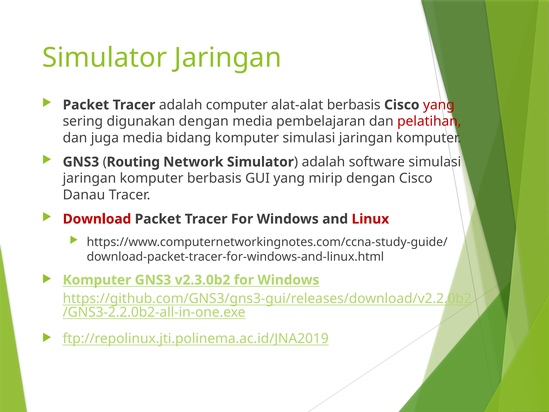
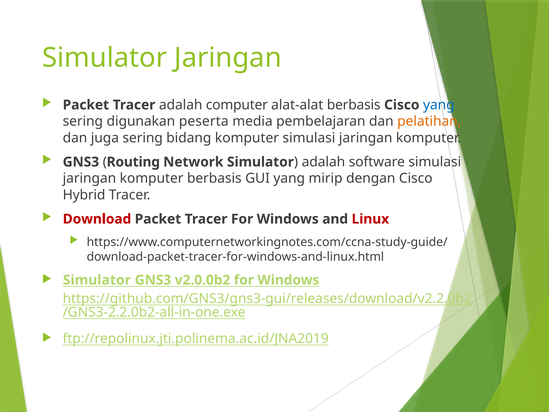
yang colour: red -> blue (439, 105)
digunakan dengan: dengan -> peserta (204, 121)
pelatihan colour: red -> orange (429, 121)
juga media: media -> sering (143, 138)
Danau: Danau -> Hybrid (84, 195)
Komputer: Komputer -> Simulator (97, 280)
v2.3.0b2: v2.3.0b2 -> v2.0.0b2 (203, 280)
